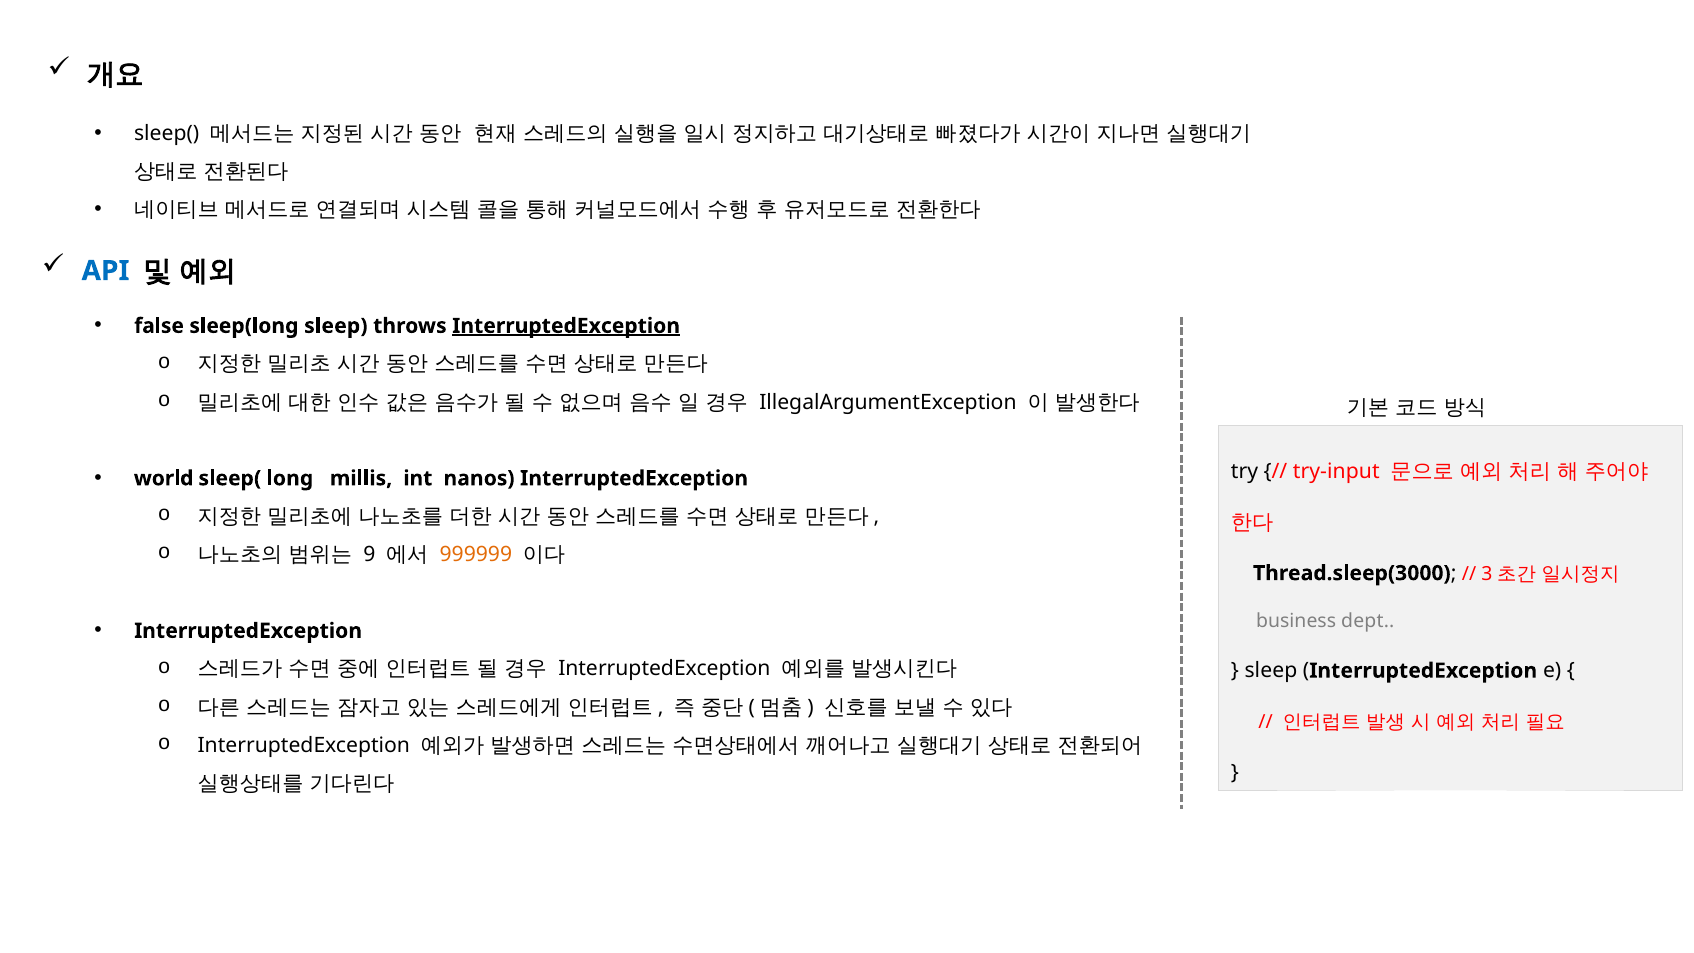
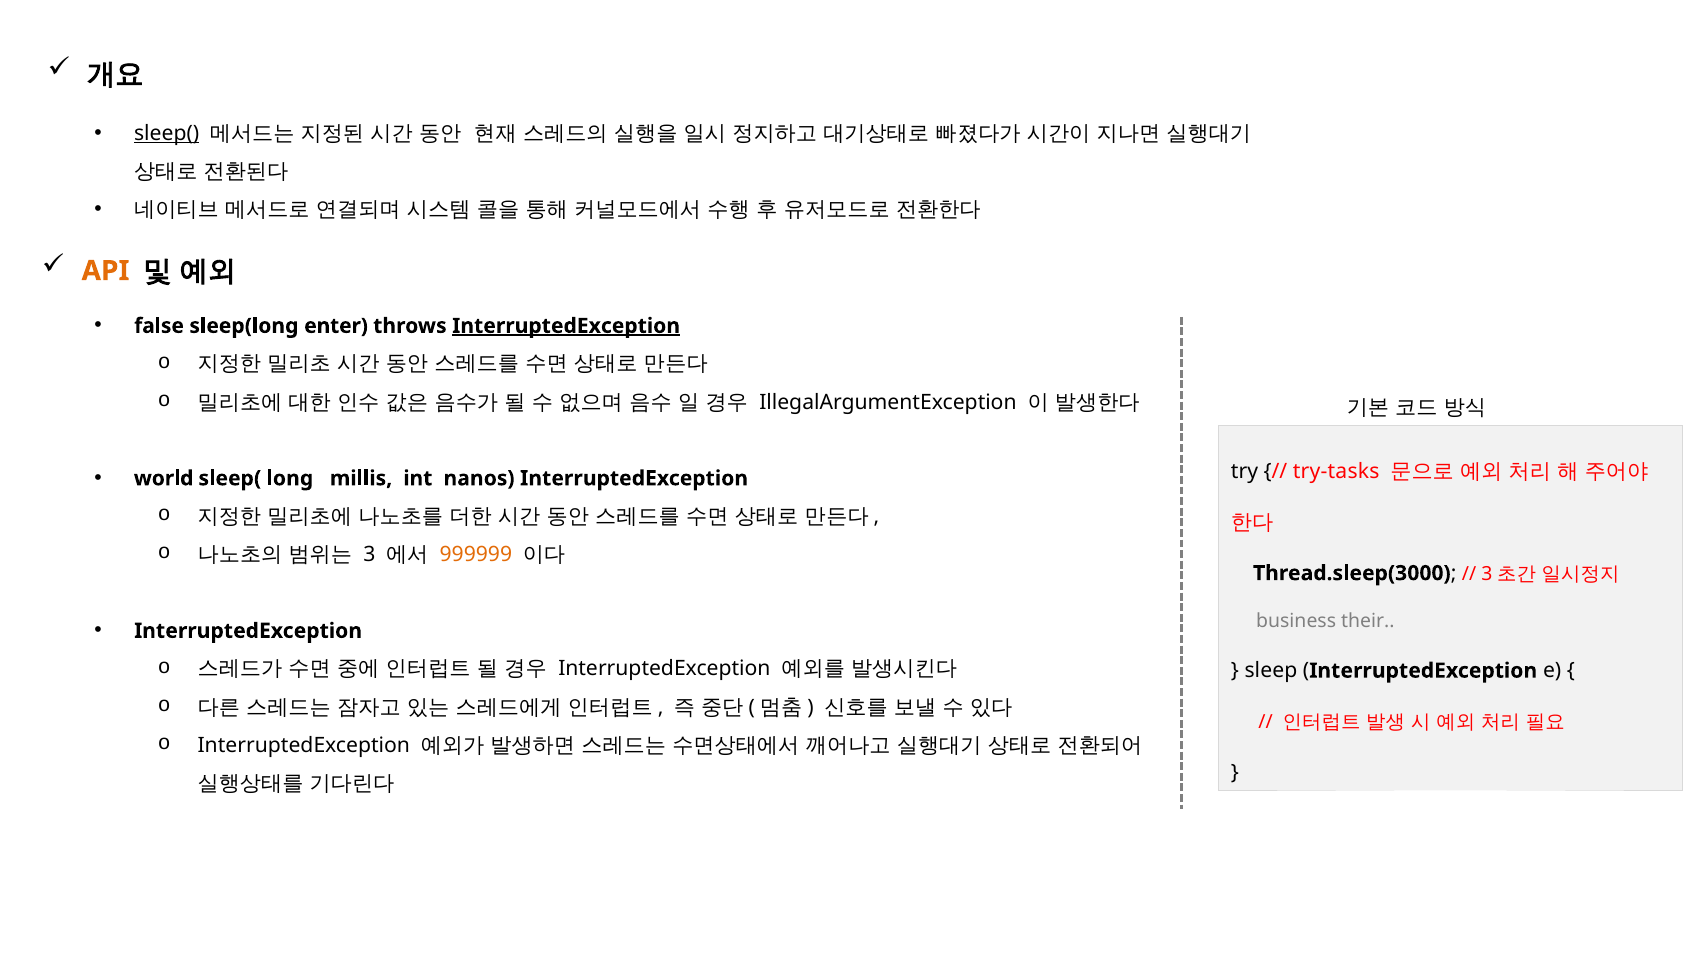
sleep( underline: none -> present (167, 133)
API colour: blue -> orange (105, 271)
sleep(long sleep: sleep -> enter (336, 326)
try-input: try-input -> try-tasks (1336, 472)
9: 9 -> 3 (369, 555)
dept: dept -> their (1368, 621)
